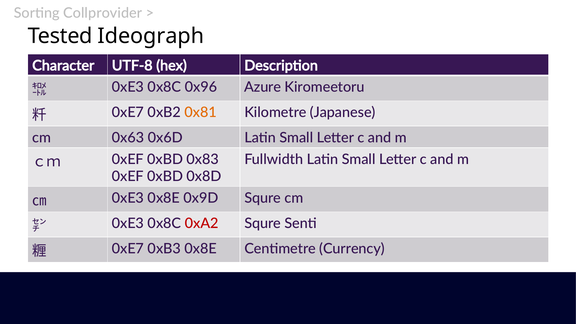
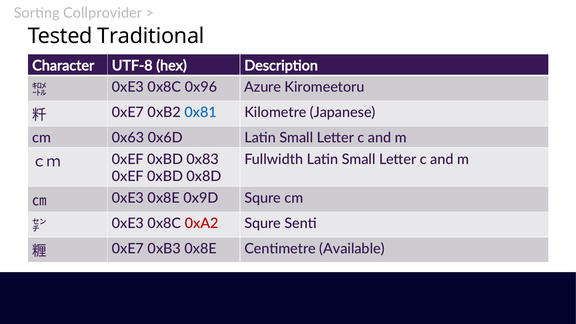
Ideograph: Ideograph -> Traditional (151, 36)
0x81 colour: orange -> blue (201, 112)
Currency: Currency -> Available (352, 249)
